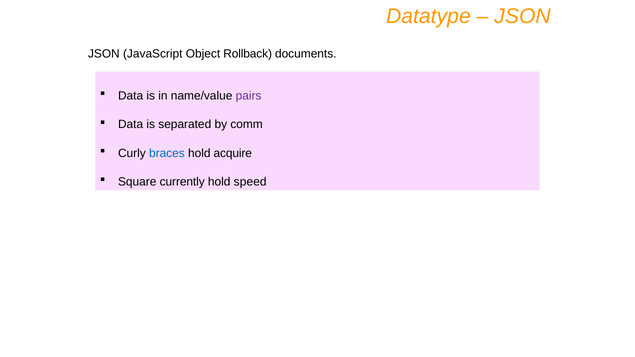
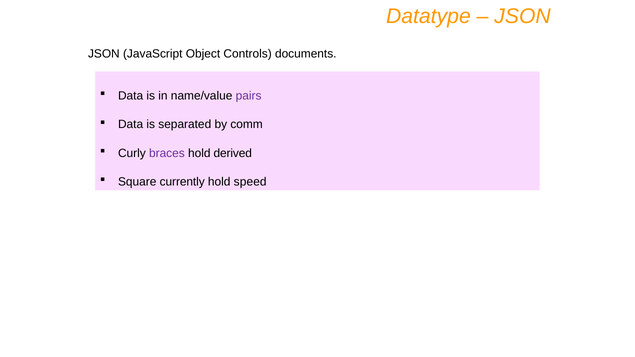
Rollback: Rollback -> Controls (248, 54)
braces colour: blue -> purple (167, 153)
acquire: acquire -> derived (233, 153)
